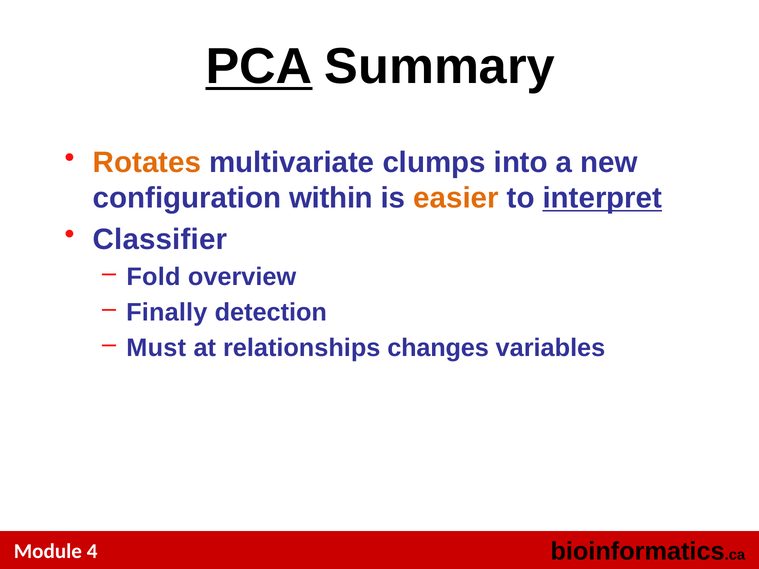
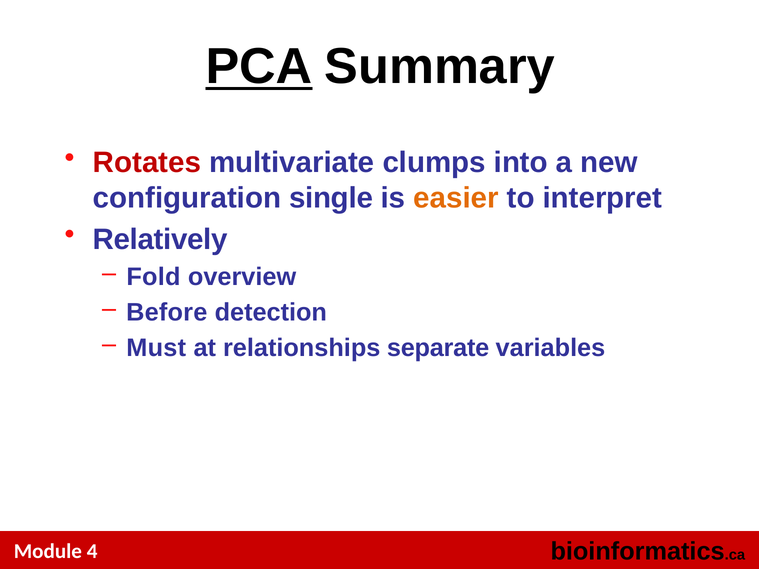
Rotates colour: orange -> red (147, 163)
within: within -> single (331, 198)
interpret underline: present -> none (602, 198)
Classifier: Classifier -> Relatively (160, 240)
Finally: Finally -> Before (167, 313)
changes: changes -> separate (438, 348)
